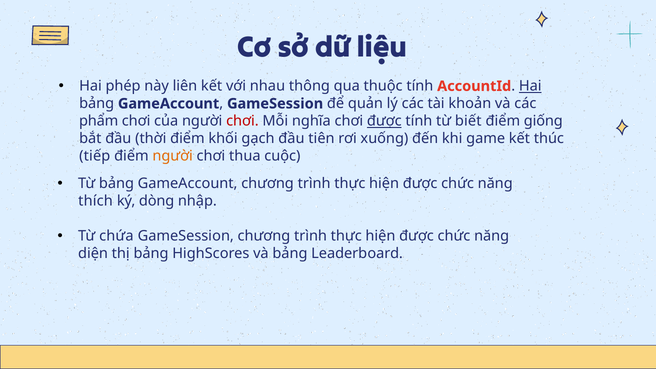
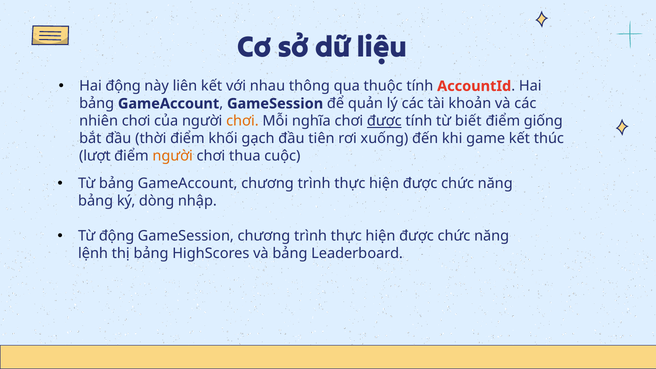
Hai phép: phép -> động (123, 86)
Hai underline: present -> none (530, 86)
phẩm: phẩm -> nhiên (99, 121)
chơi colour: red -> orange (242, 121)
tiếp: tiếp -> lượt (95, 156)
thích: thích -> bảng (96, 201)
Từ chứa: chứa -> động (117, 236)
diện: diện -> lệnh (93, 254)
